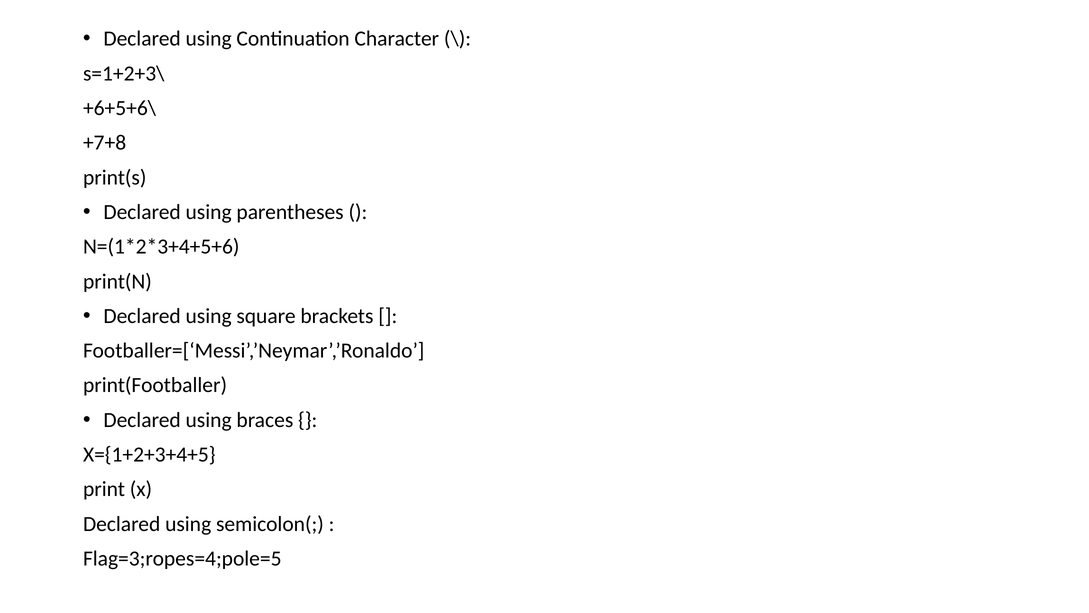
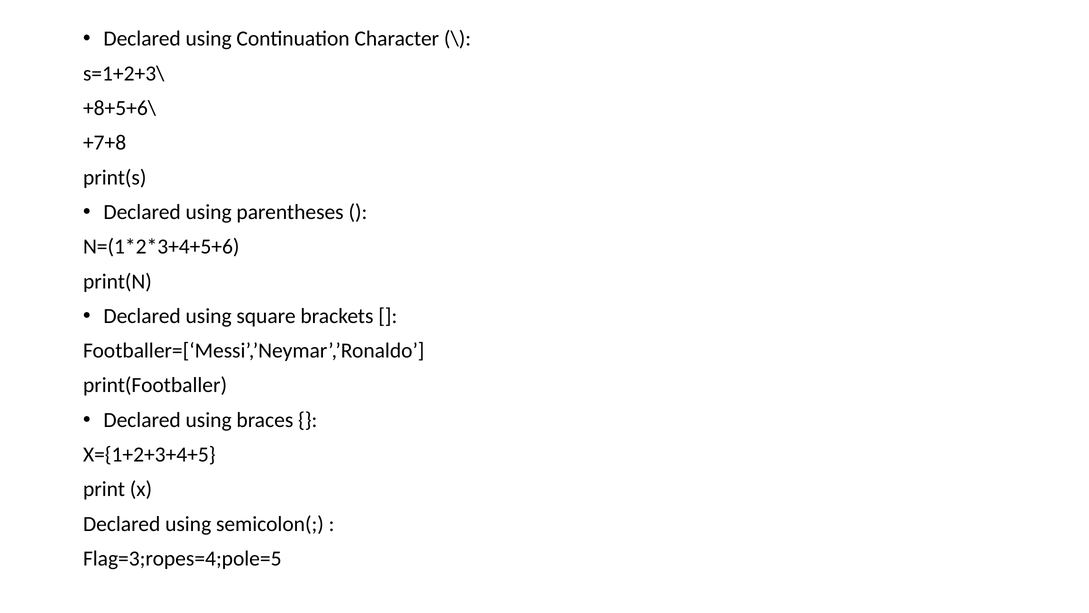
+6+5+6\: +6+5+6\ -> +8+5+6\ (120, 108)
